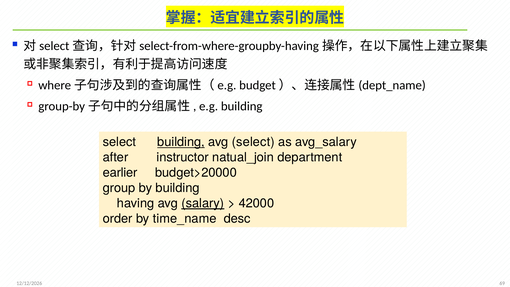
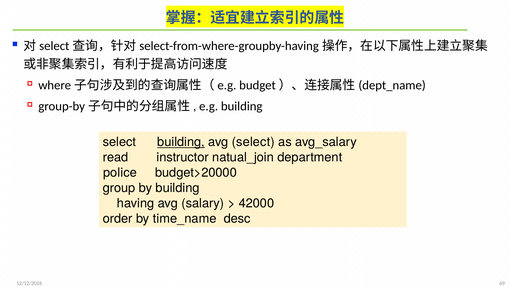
after: after -> read (116, 157)
earlier: earlier -> police (120, 173)
salary underline: present -> none (203, 203)
